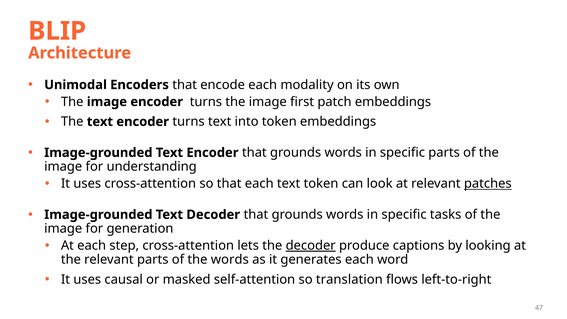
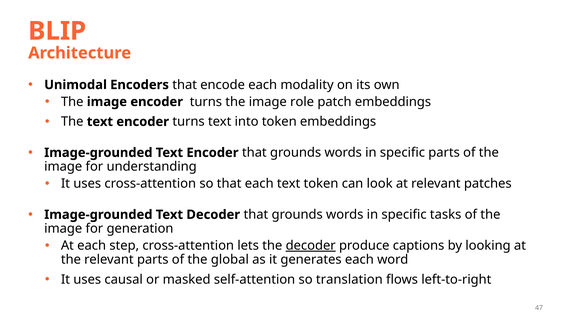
first: first -> role (302, 102)
patches underline: present -> none (488, 184)
the words: words -> global (230, 260)
